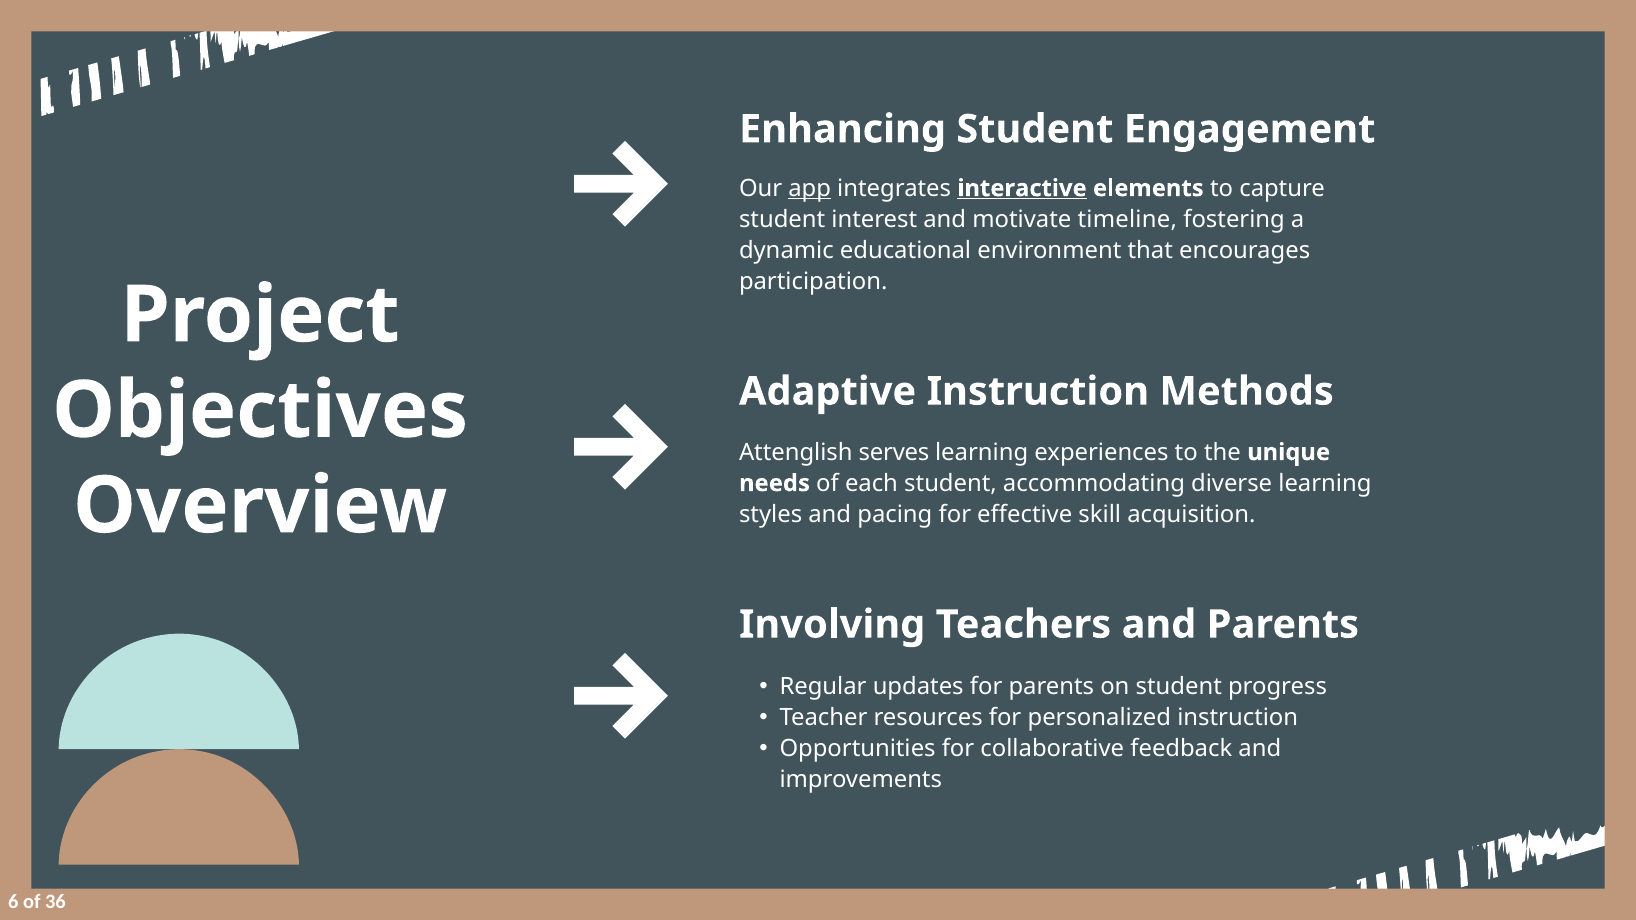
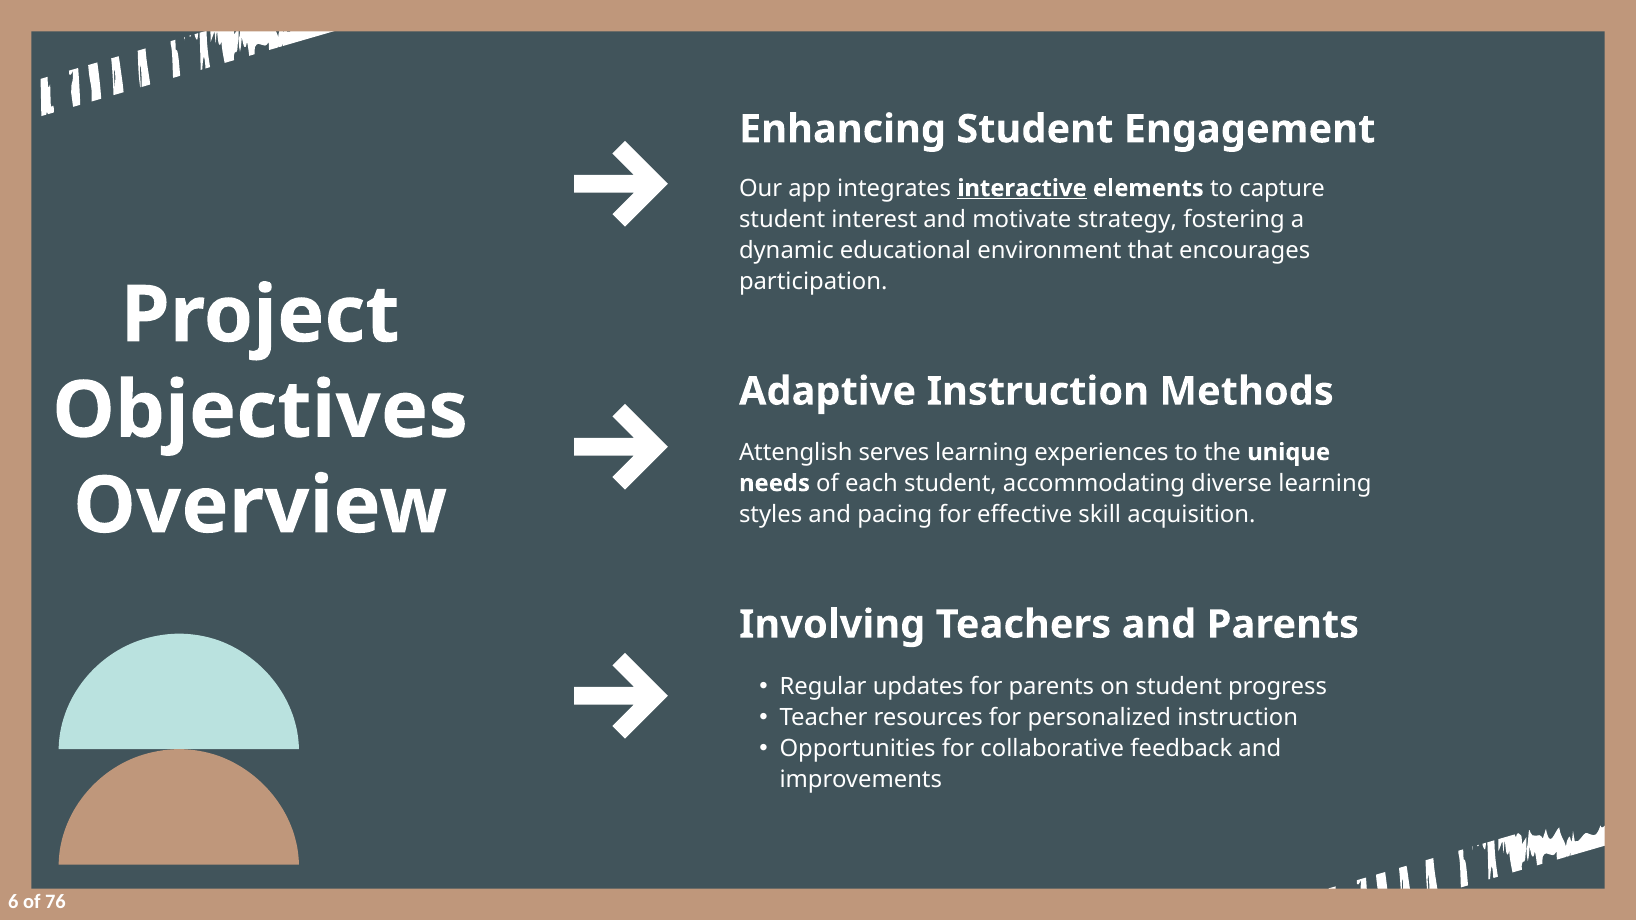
app underline: present -> none (810, 188)
timeline: timeline -> strategy (1127, 219)
36: 36 -> 76 (55, 902)
